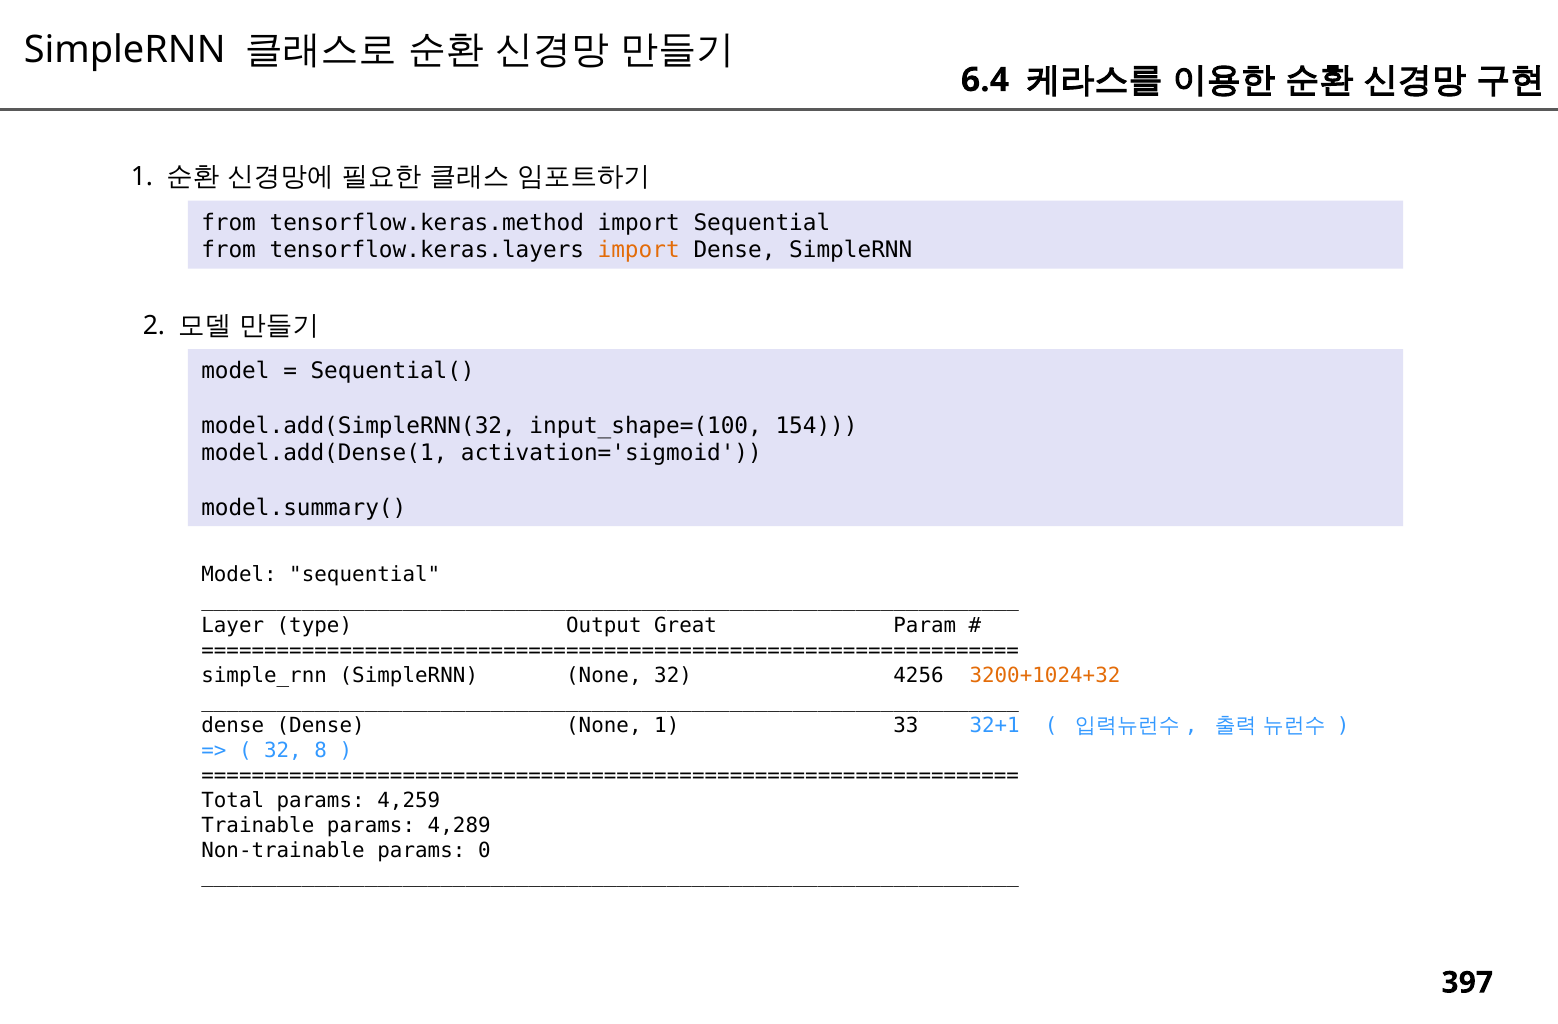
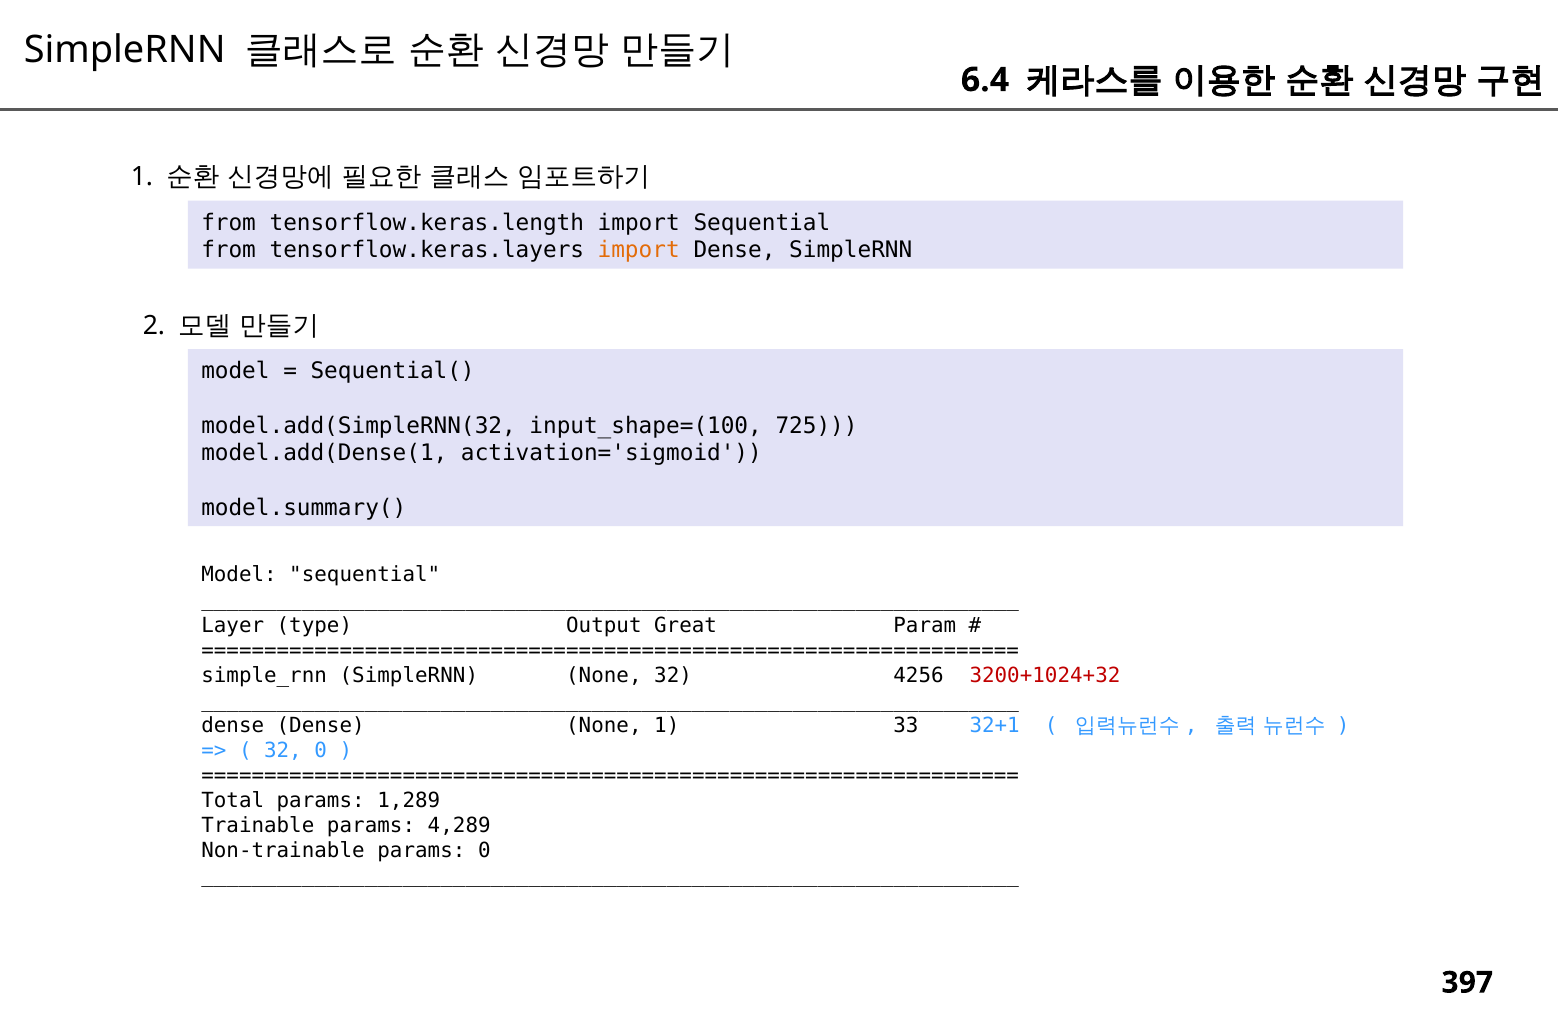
tensorflow.keras.method: tensorflow.keras.method -> tensorflow.keras.length (427, 223)
154: 154 -> 725 (817, 425)
3200+1024+32 colour: orange -> red (1045, 675)
32 8: 8 -> 0 (321, 750)
4,259: 4,259 -> 1,289 (409, 800)
